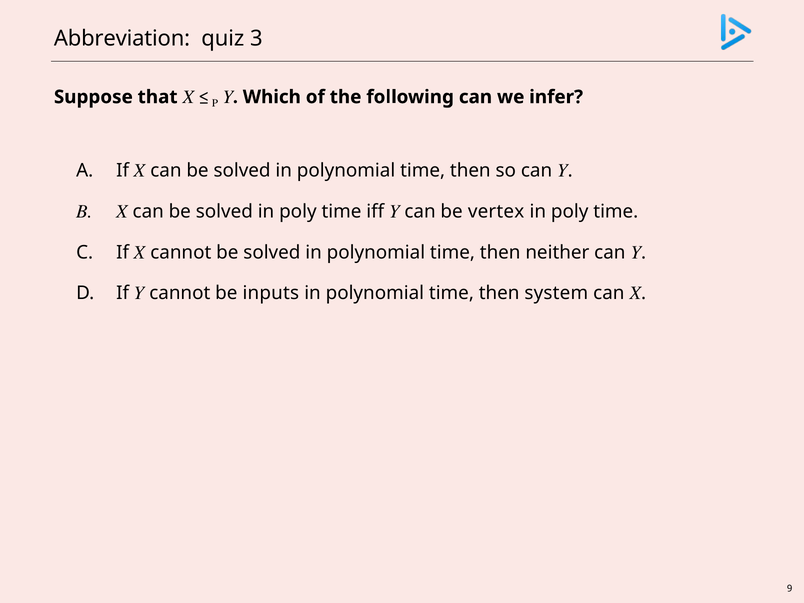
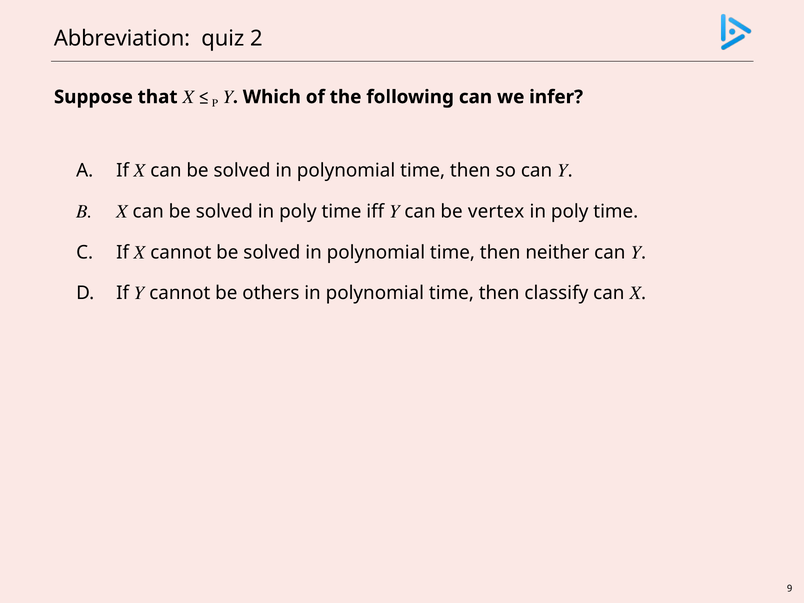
3: 3 -> 2 (256, 39)
inputs: inputs -> others (271, 293)
system: system -> classify (556, 293)
